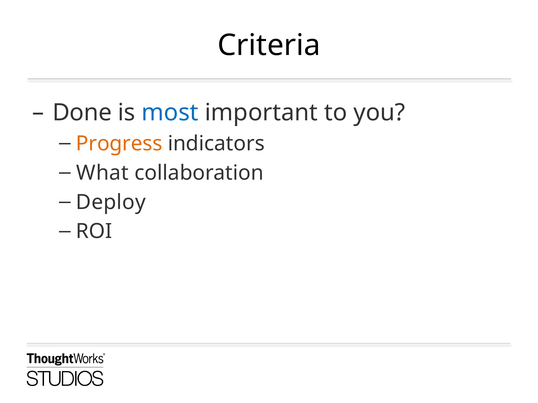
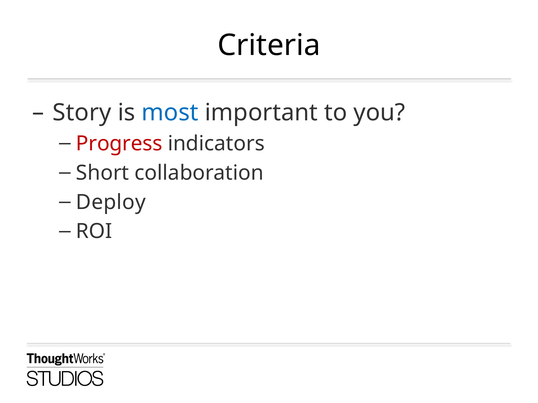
Done: Done -> Story (82, 113)
Progress colour: orange -> red (119, 144)
What: What -> Short (103, 173)
